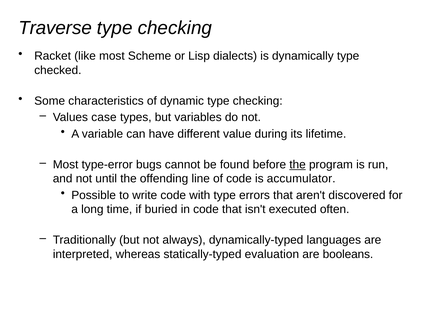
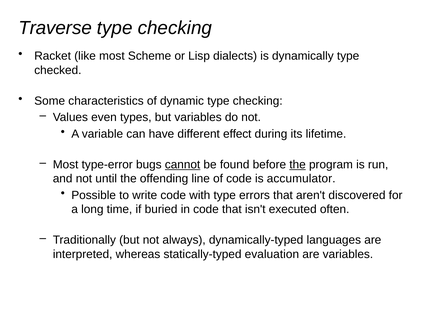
case: case -> even (104, 117)
value: value -> effect (237, 134)
cannot underline: none -> present (183, 164)
are booleans: booleans -> variables (348, 254)
